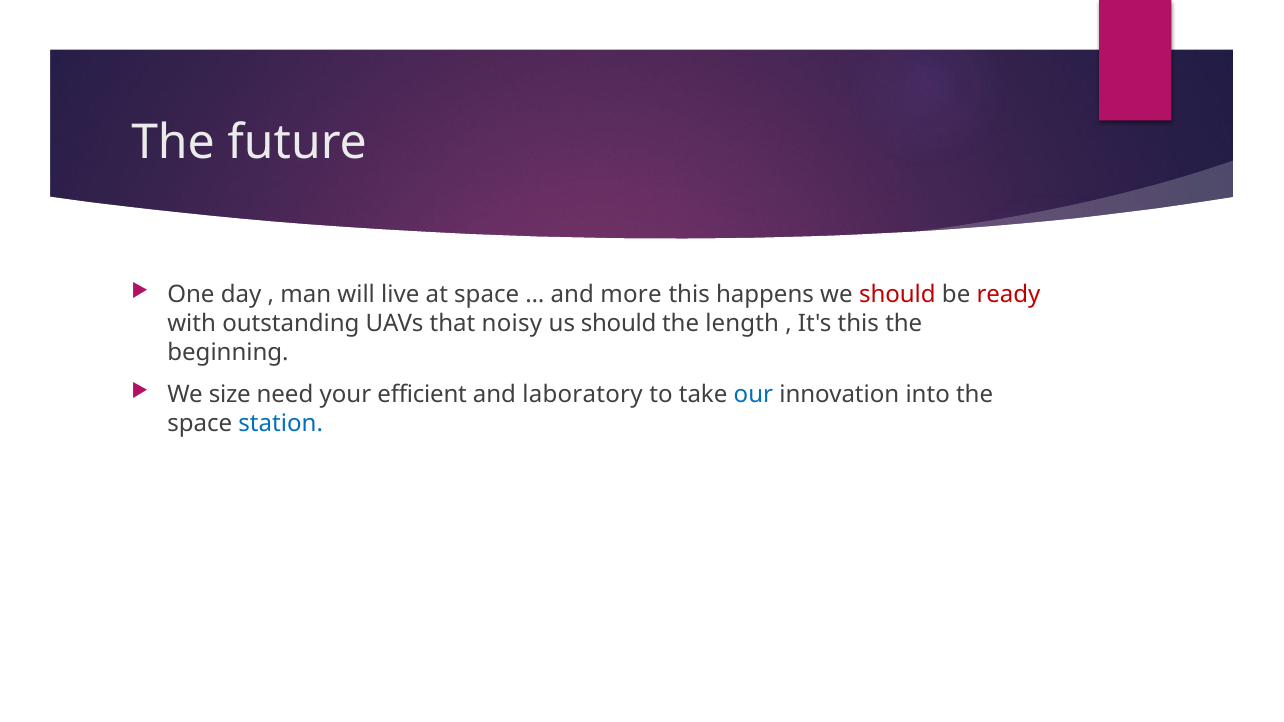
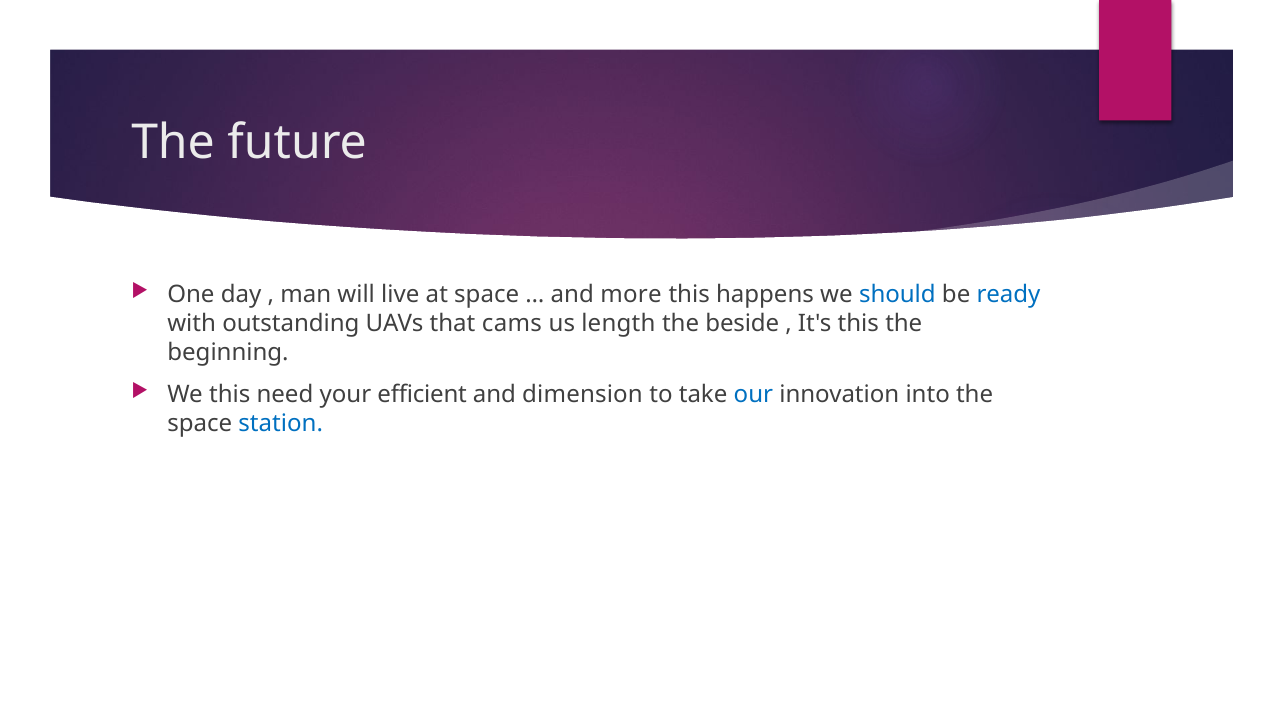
should colour: red -> blue (897, 295)
ready colour: red -> blue (1008, 295)
noisy: noisy -> cams (512, 324)
us should: should -> length (618, 324)
length: length -> beside (742, 324)
We size: size -> this (230, 395)
laboratory: laboratory -> dimension (583, 395)
